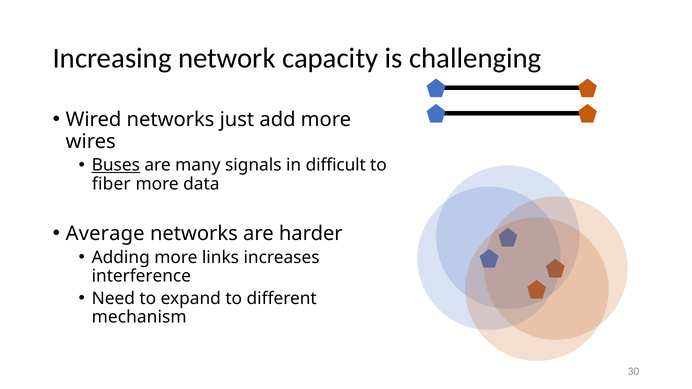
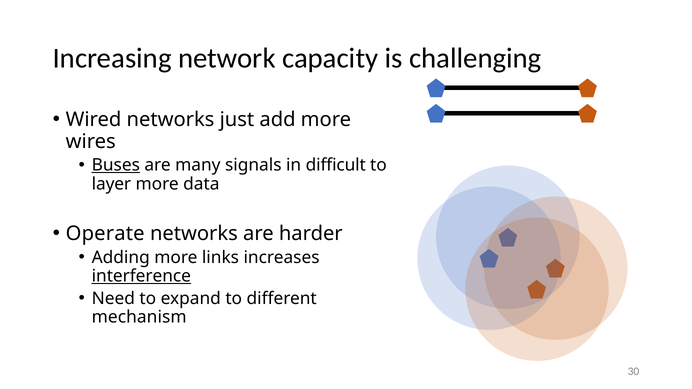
fiber: fiber -> layer (111, 184)
Average: Average -> Operate (105, 234)
interference underline: none -> present (141, 276)
